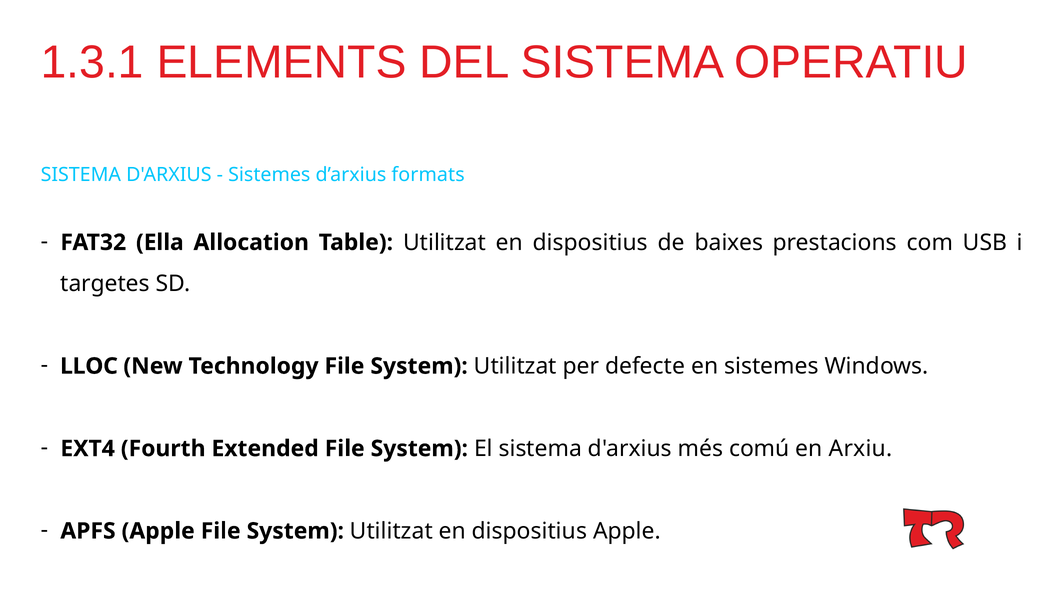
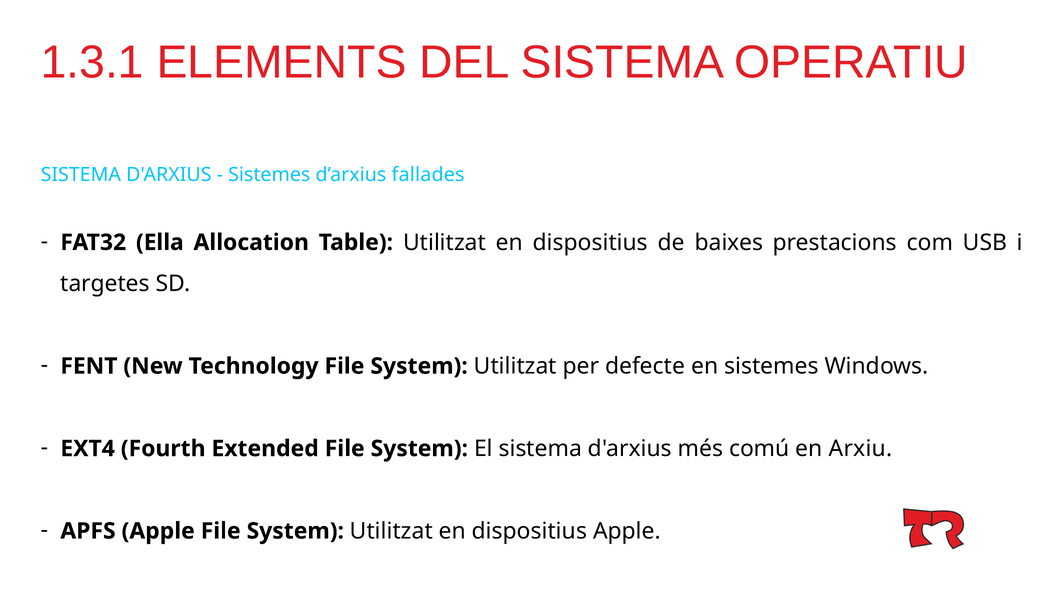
formats: formats -> fallades (428, 175)
LLOC: LLOC -> FENT (89, 366)
